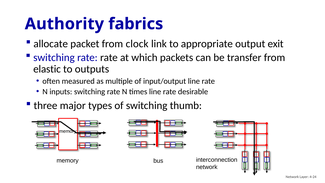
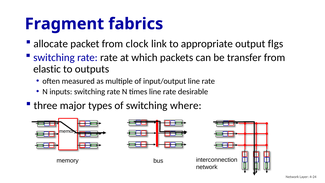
Authority: Authority -> Fragment (64, 24)
exit: exit -> flgs (275, 44)
thumb: thumb -> where (186, 105)
